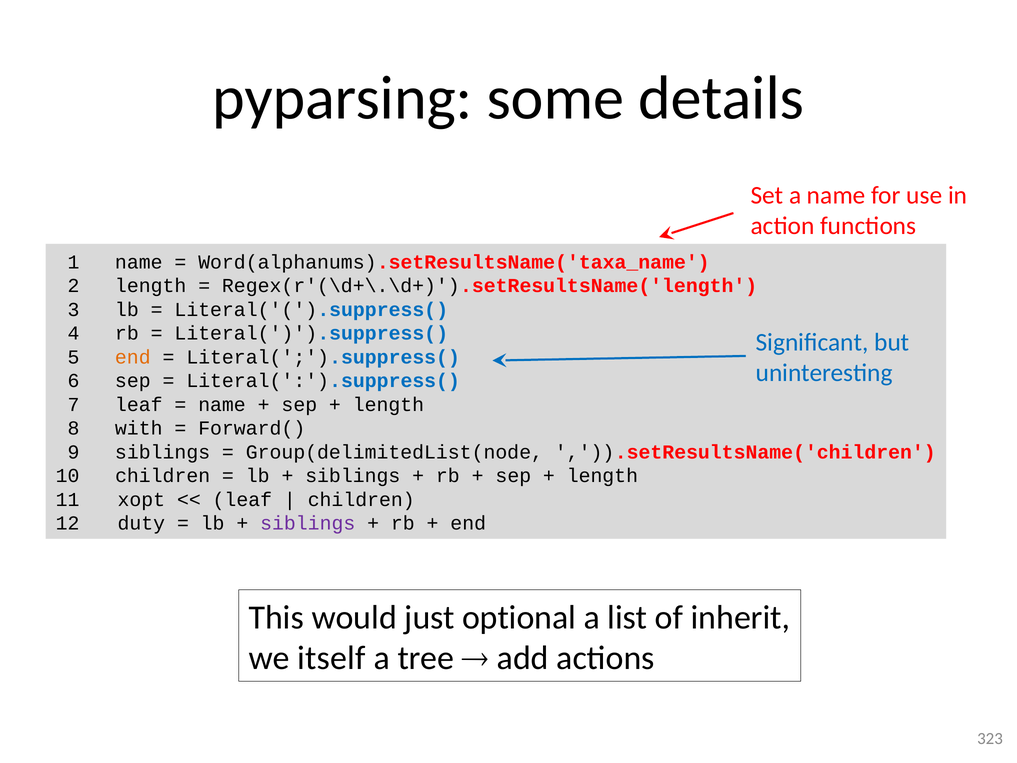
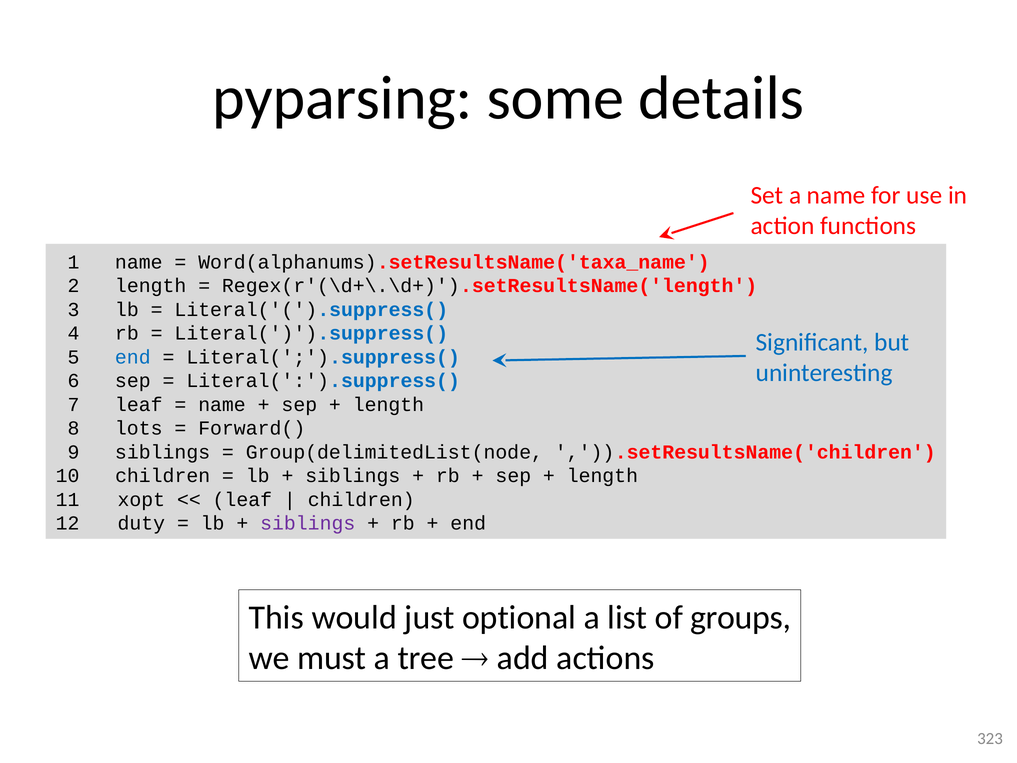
end colour: orange -> blue (133, 357)
with: with -> lots (139, 428)
inherit: inherit -> groups (741, 617)
itself: itself -> must (332, 658)
